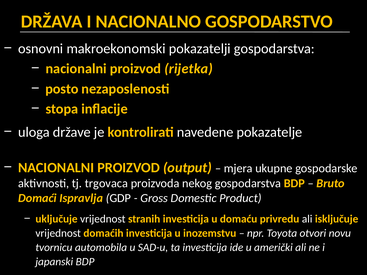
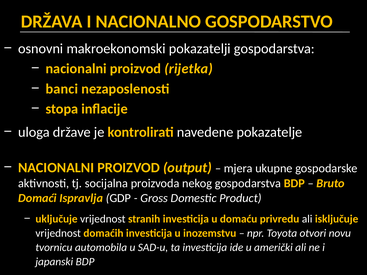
posto: posto -> banci (62, 89)
trgovaca: trgovaca -> socijalna (106, 184)
